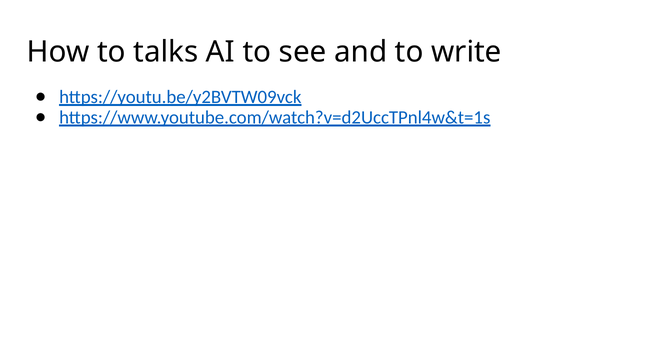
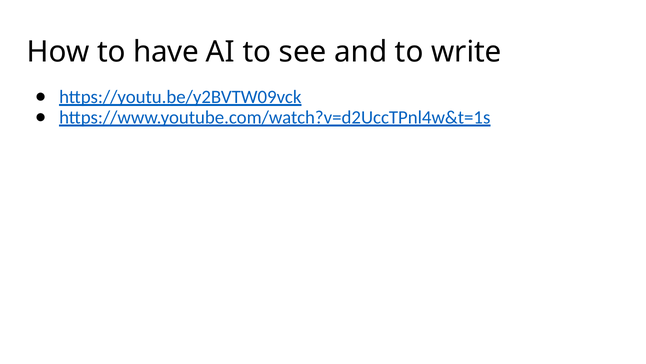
talks: talks -> have (166, 52)
